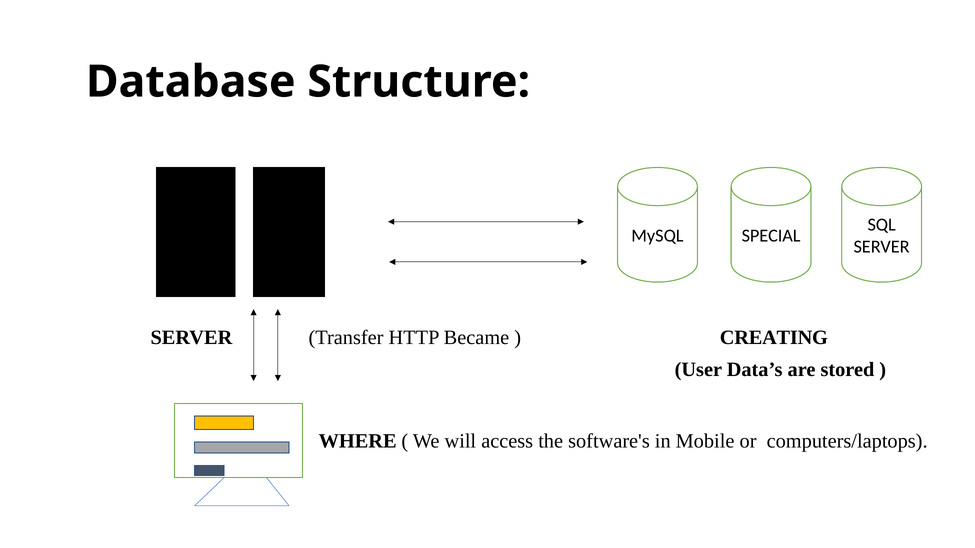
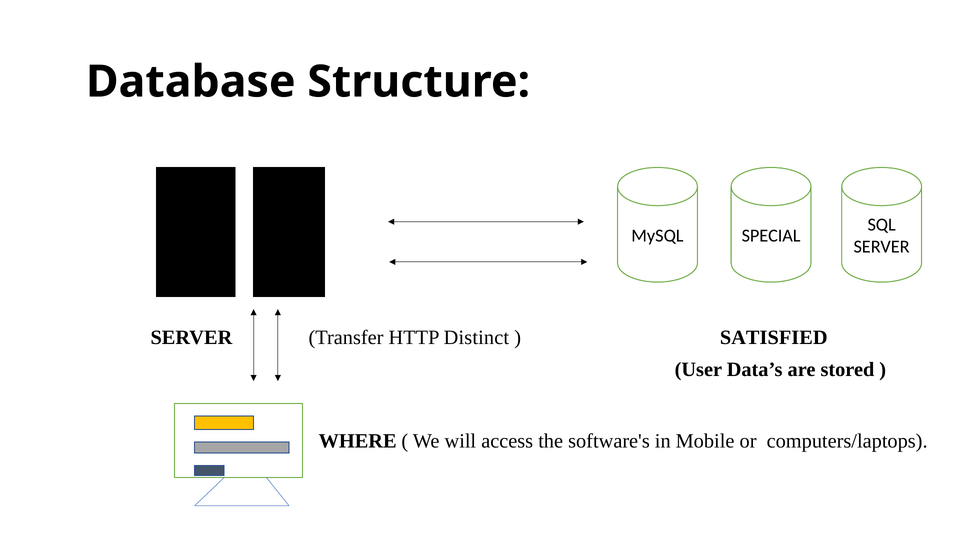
Became: Became -> Distinct (476, 338)
CREATING: CREATING -> SATISFIED (774, 338)
